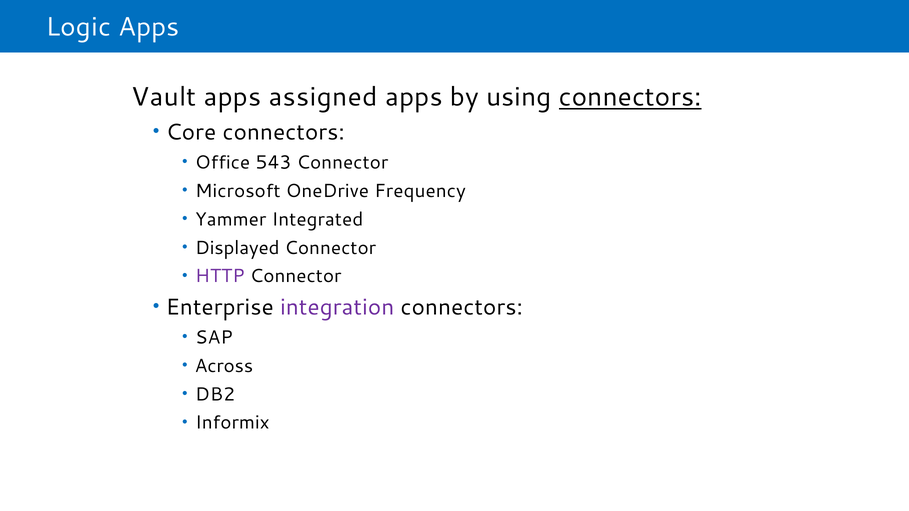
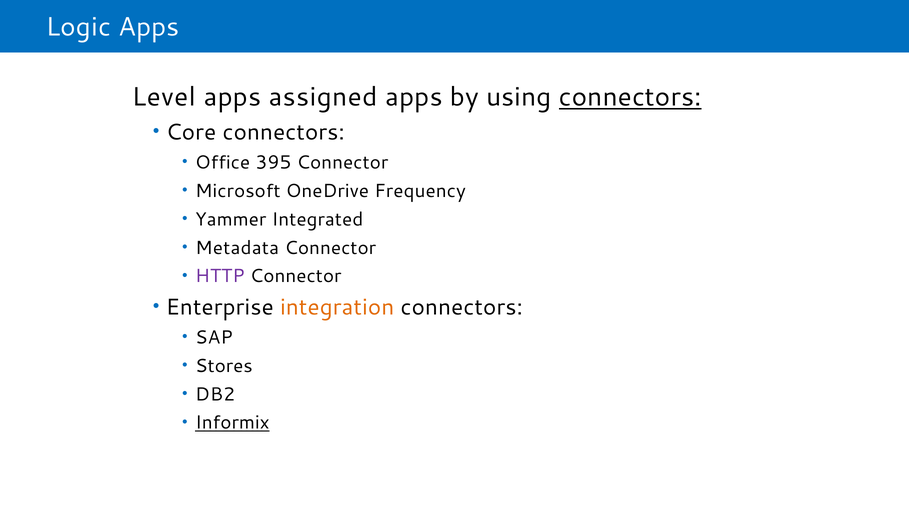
Vault: Vault -> Level (164, 97)
543: 543 -> 395 (273, 163)
Displayed: Displayed -> Metadata (237, 248)
integration colour: purple -> orange (337, 307)
Across: Across -> Stores (224, 366)
Informix underline: none -> present (232, 423)
